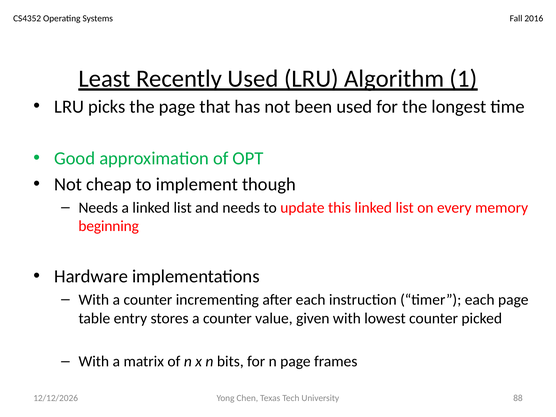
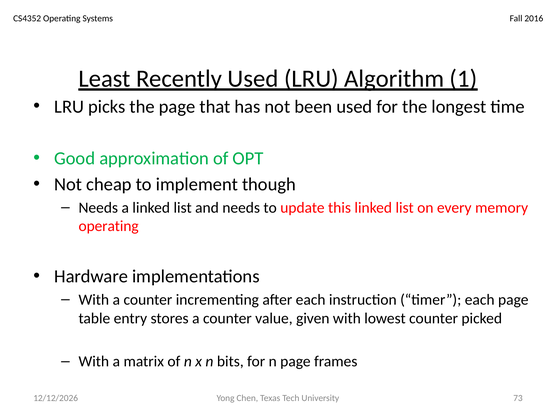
beginning: beginning -> operating (109, 226)
88: 88 -> 73 (518, 398)
